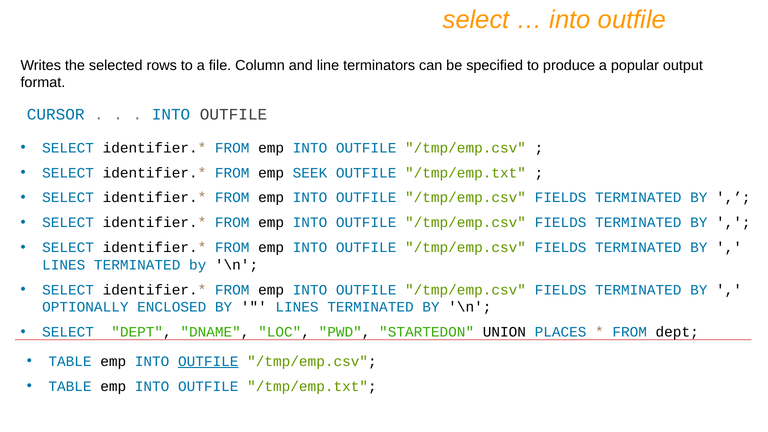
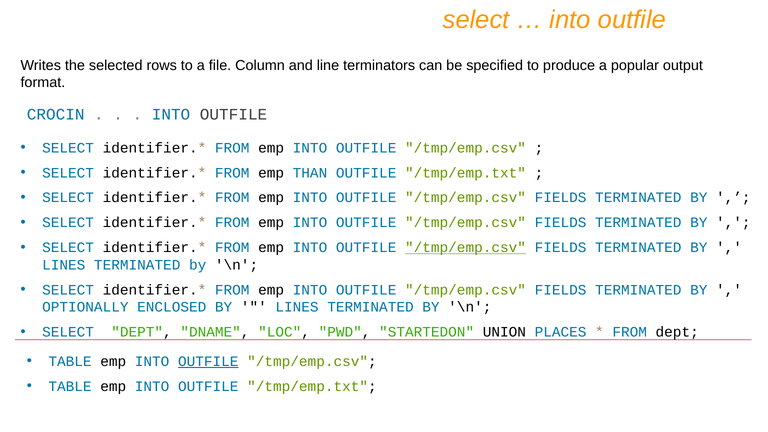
CURSOR: CURSOR -> CROCIN (56, 114)
SEEK: SEEK -> THAN (310, 173)
/tmp/emp.csv underline: none -> present (466, 248)
